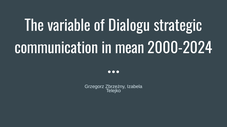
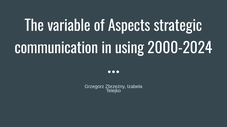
Dialogu: Dialogu -> Aspects (129, 26)
mean: mean -> using (130, 49)
